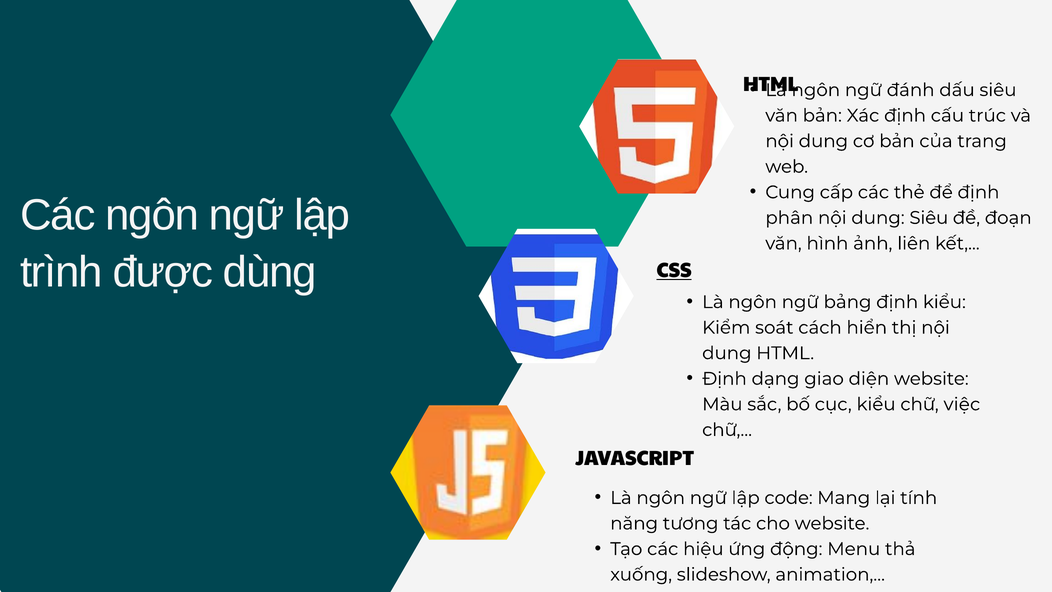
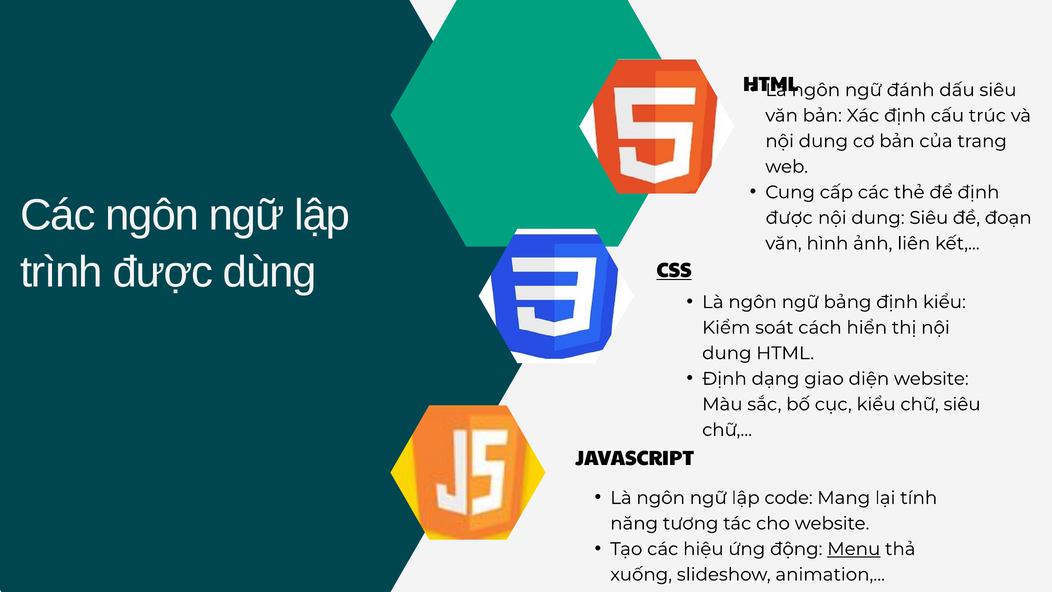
phân: phân -> được (789, 218)
chữ việc: việc -> siêu (962, 404)
Menu underline: none -> present (854, 549)
